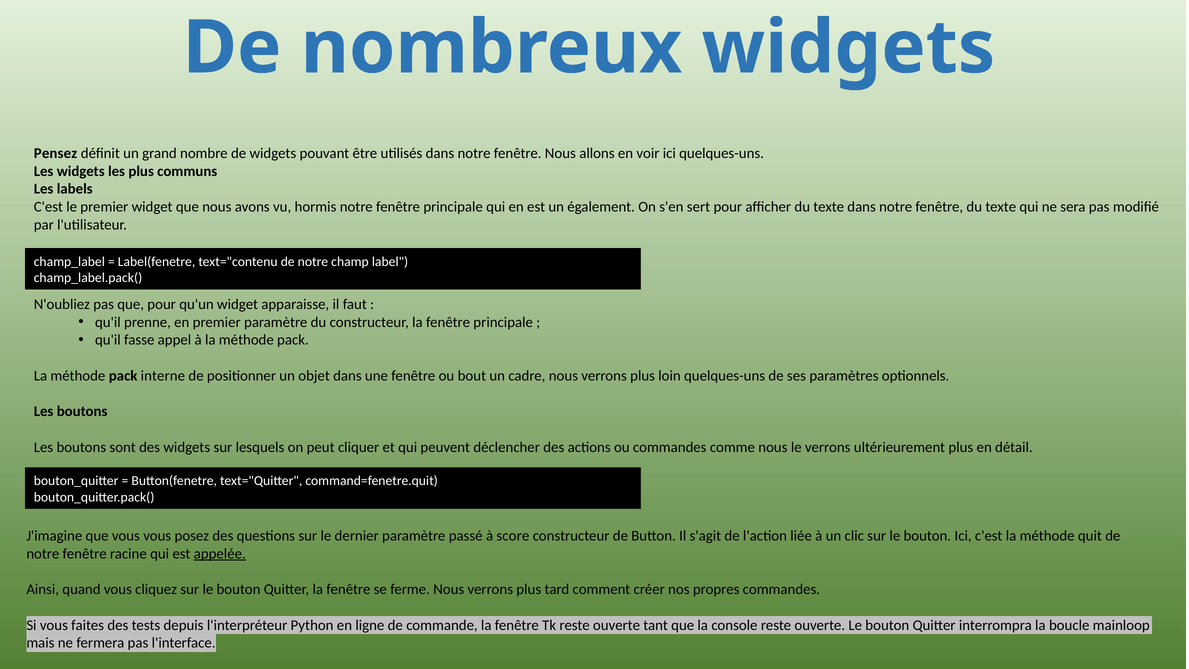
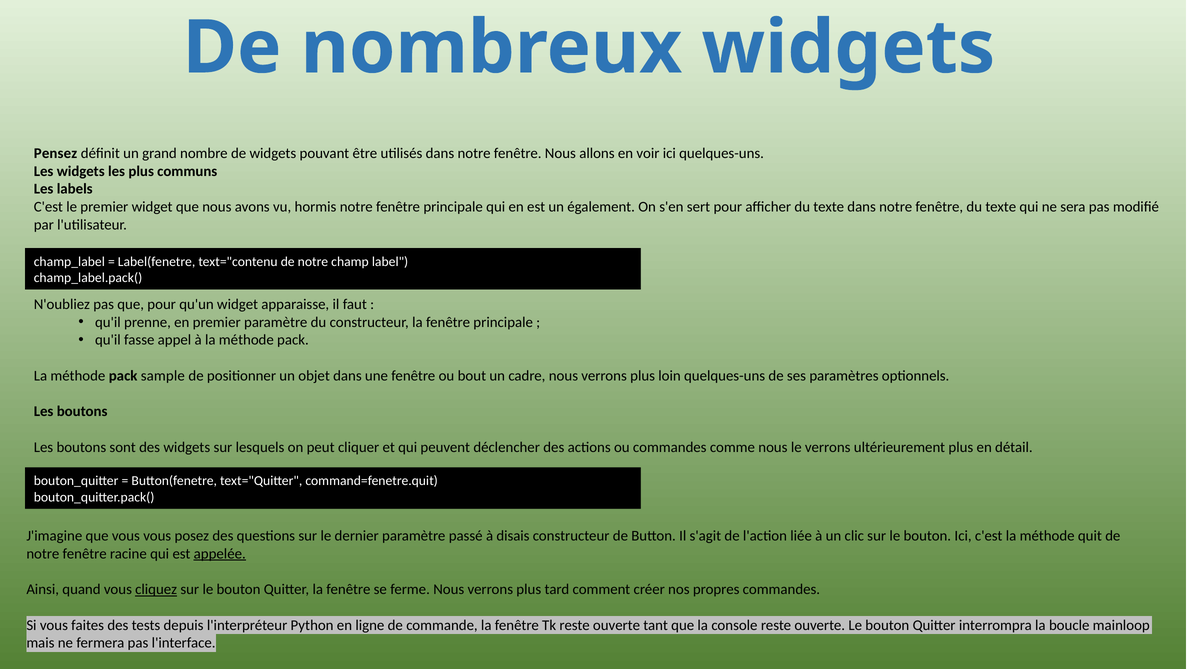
interne: interne -> sample (163, 376)
score: score -> disais (513, 536)
cliquez underline: none -> present (156, 589)
